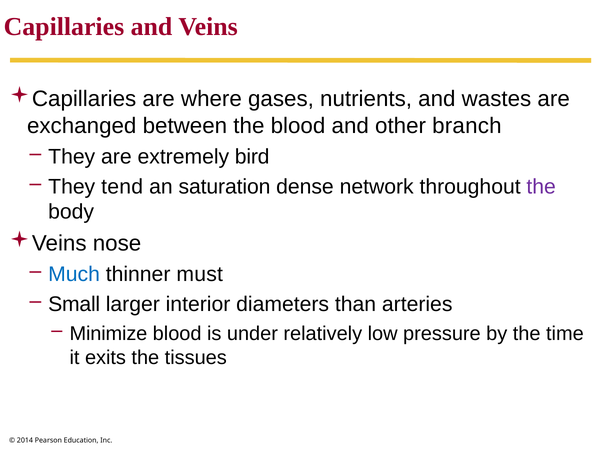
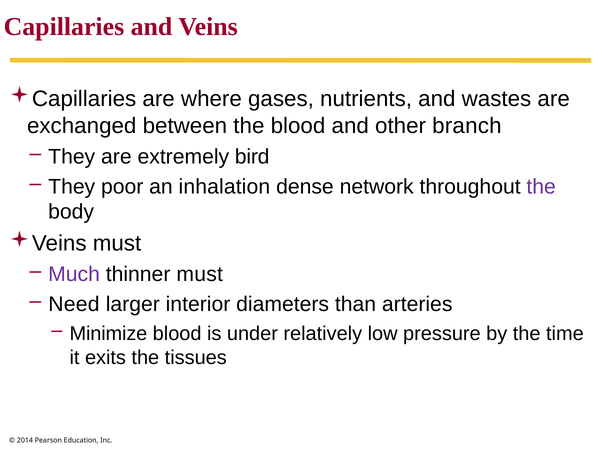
tend: tend -> poor (122, 187)
saturation: saturation -> inhalation (224, 187)
Veins nose: nose -> must (117, 244)
Much colour: blue -> purple (74, 274)
Small: Small -> Need (74, 305)
